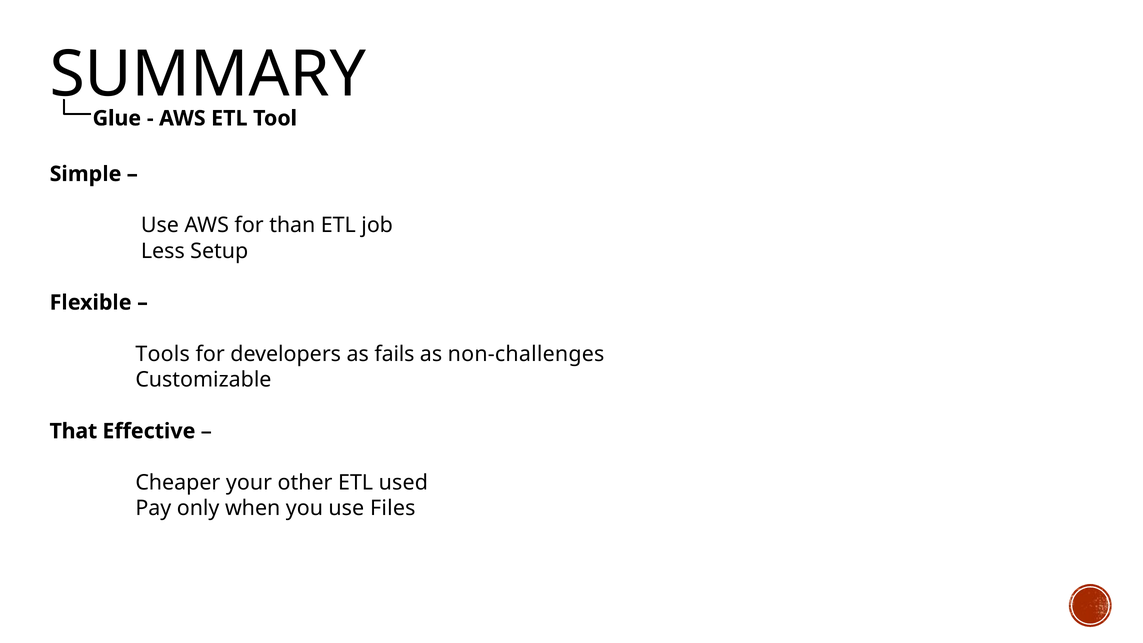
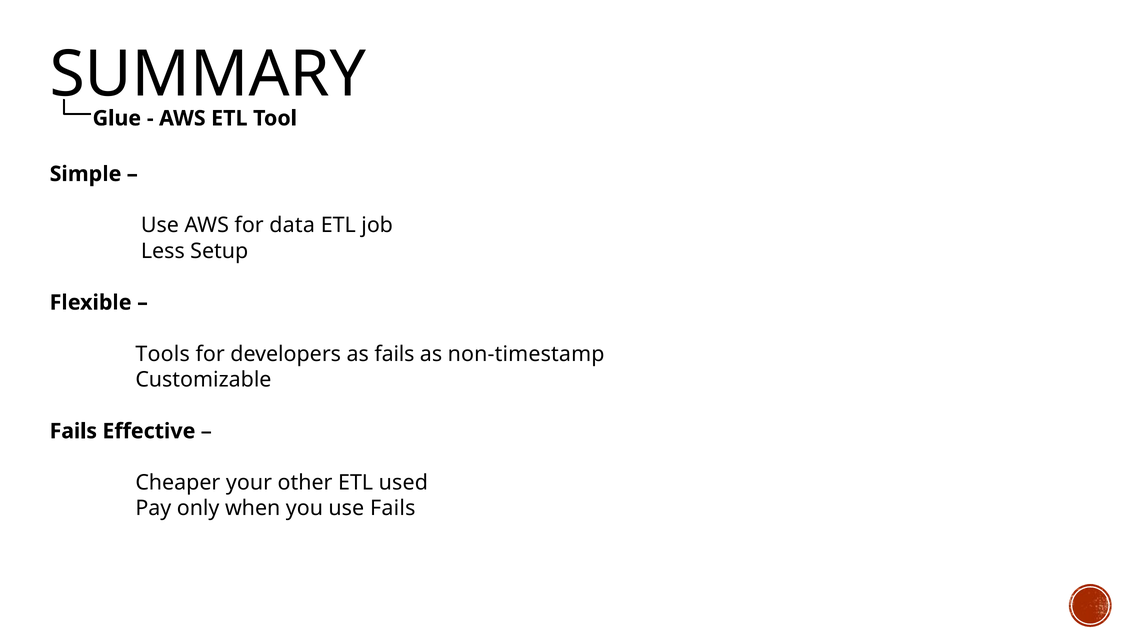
than: than -> data (292, 225)
non-challenges: non-challenges -> non-timestamp (526, 354)
That: That -> Fails (73, 431)
use Files: Files -> Fails (393, 508)
